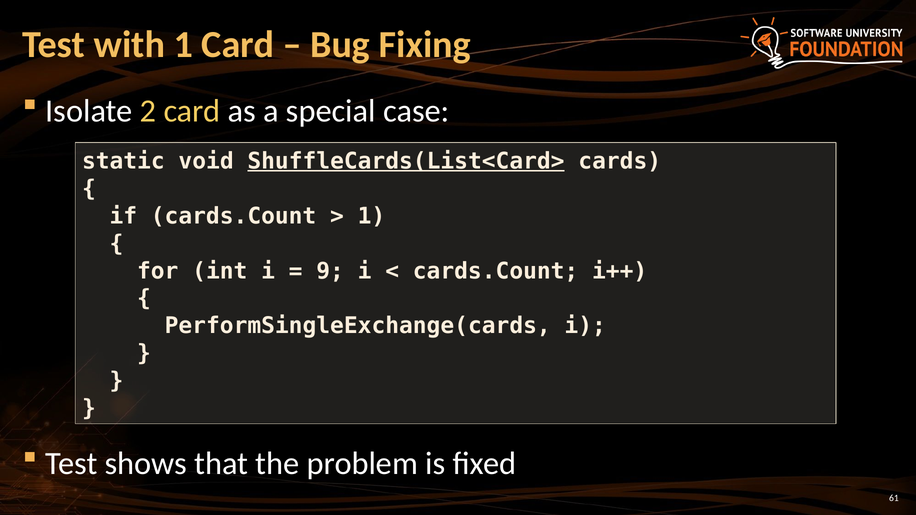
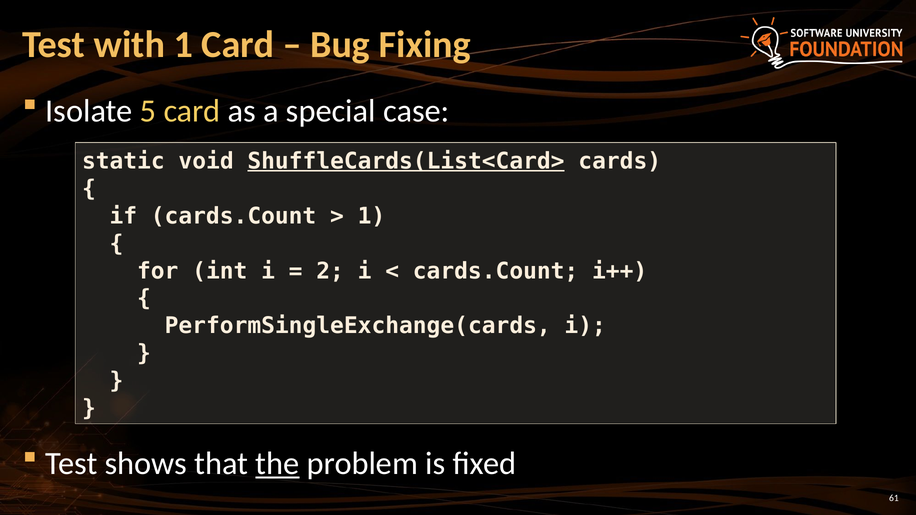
2: 2 -> 5 (148, 111)
9: 9 -> 2 (330, 271)
the underline: none -> present (277, 464)
